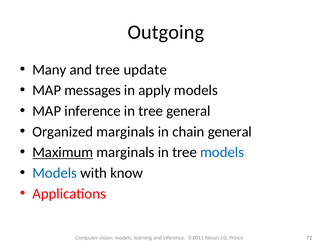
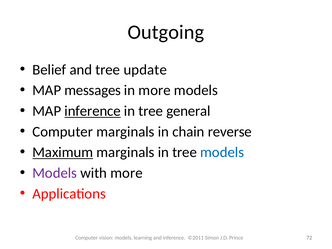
Many: Many -> Belief (49, 70)
in apply: apply -> more (155, 90)
inference underline: none -> present (93, 111)
Organized: Organized -> Computer (63, 132)
chain general: general -> reverse (230, 132)
Models colour: blue -> purple (55, 173)
with know: know -> more (126, 173)
